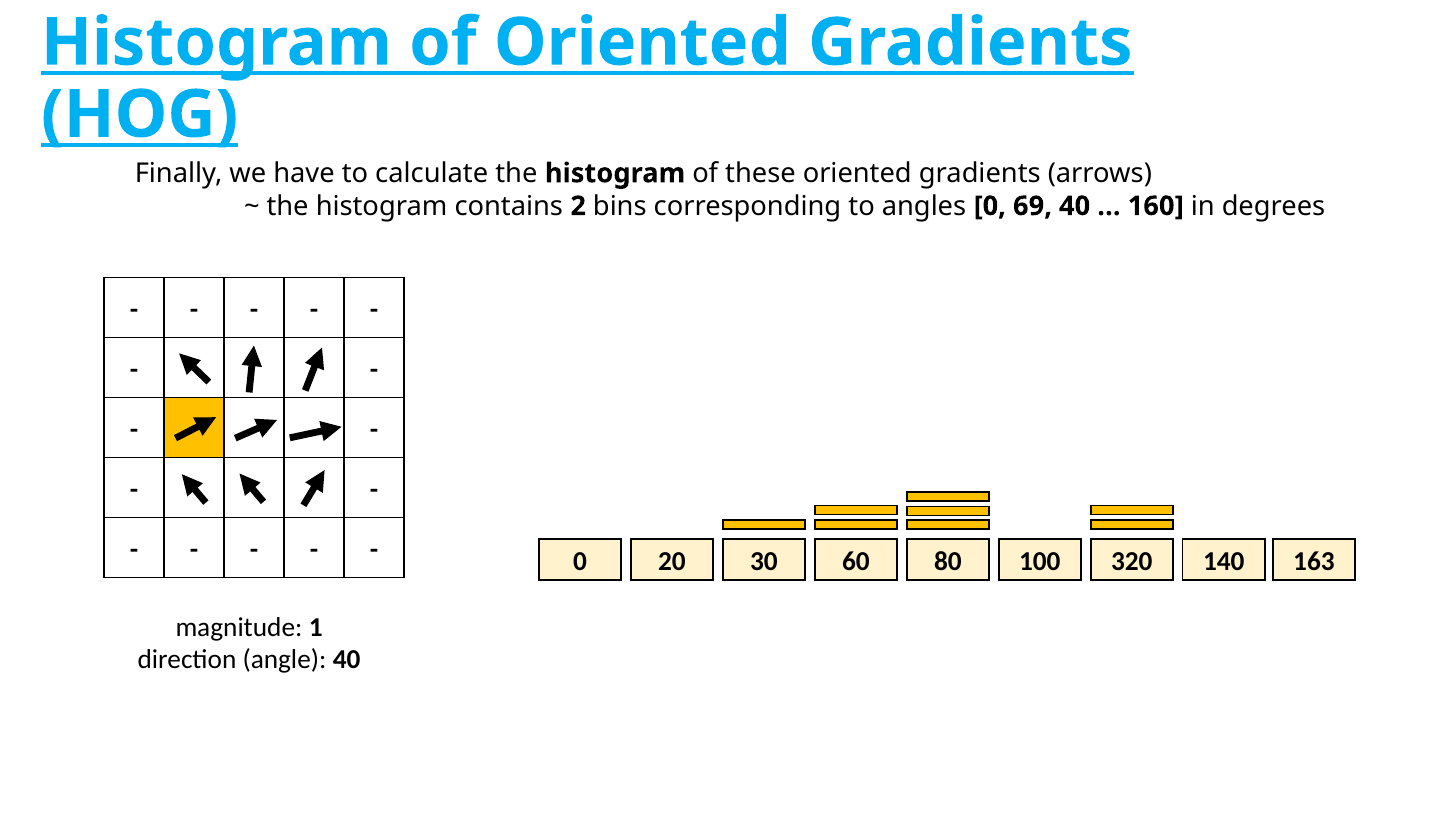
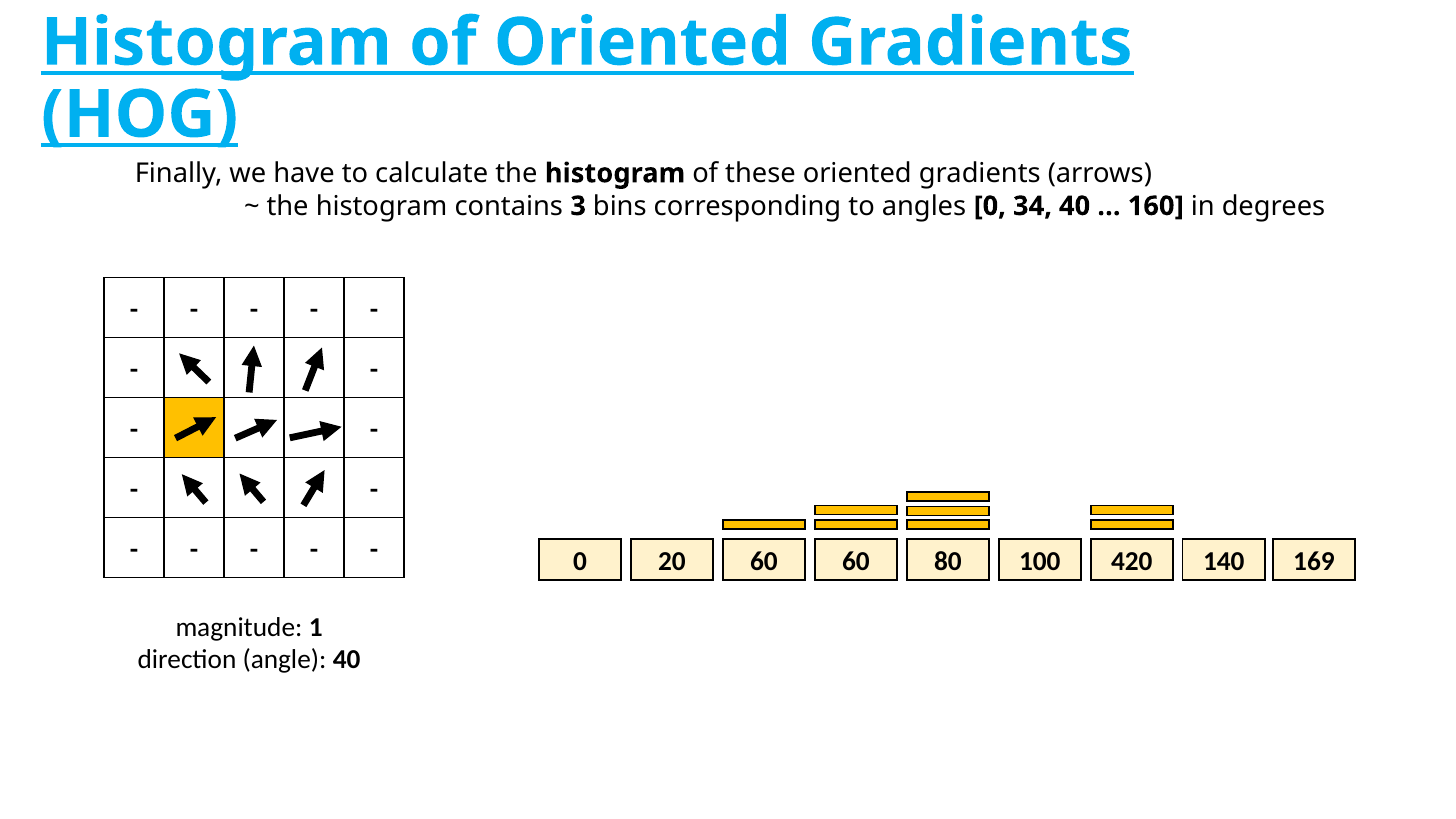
2: 2 -> 3 (578, 206)
69: 69 -> 34 (1033, 206)
20 30: 30 -> 60 (764, 561)
320: 320 -> 420 (1132, 561)
163: 163 -> 169 (1314, 561)
